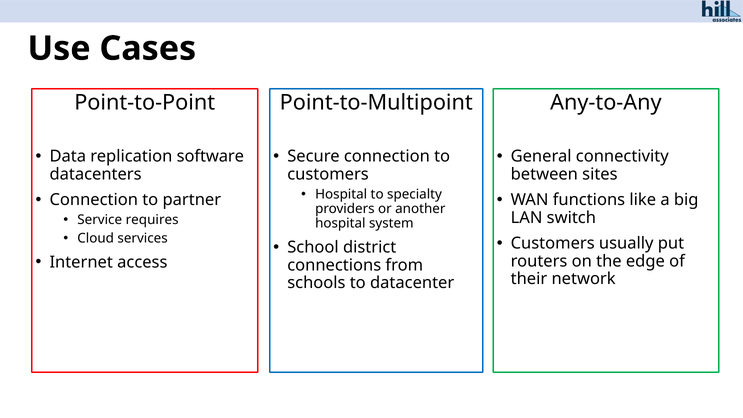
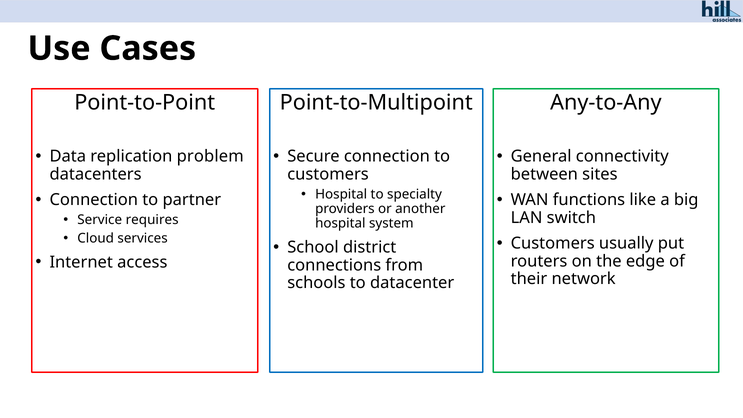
software: software -> problem (210, 156)
